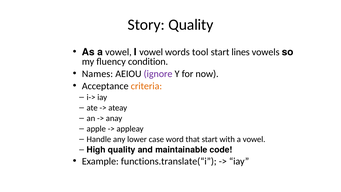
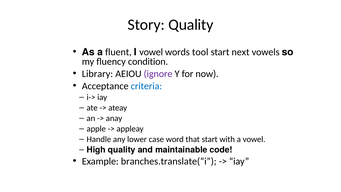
As a vowel: vowel -> fluent (118, 52)
lines: lines -> next (241, 52)
Names: Names -> Library (97, 74)
criteria colour: orange -> blue (146, 86)
functions.translate(“i: functions.translate(“i -> branches.translate(“i (169, 161)
